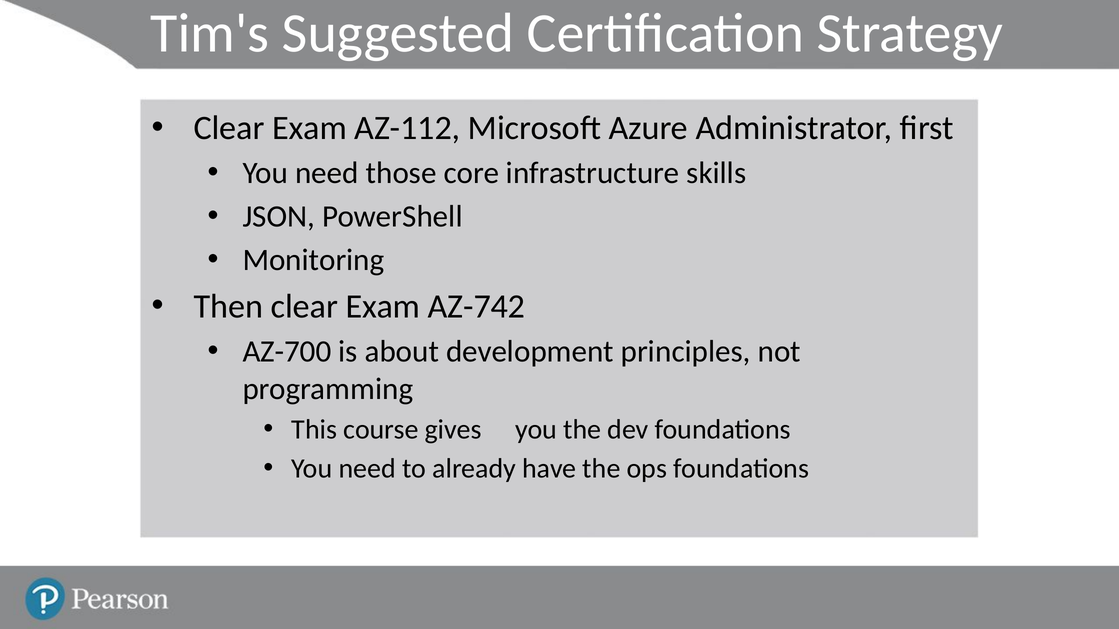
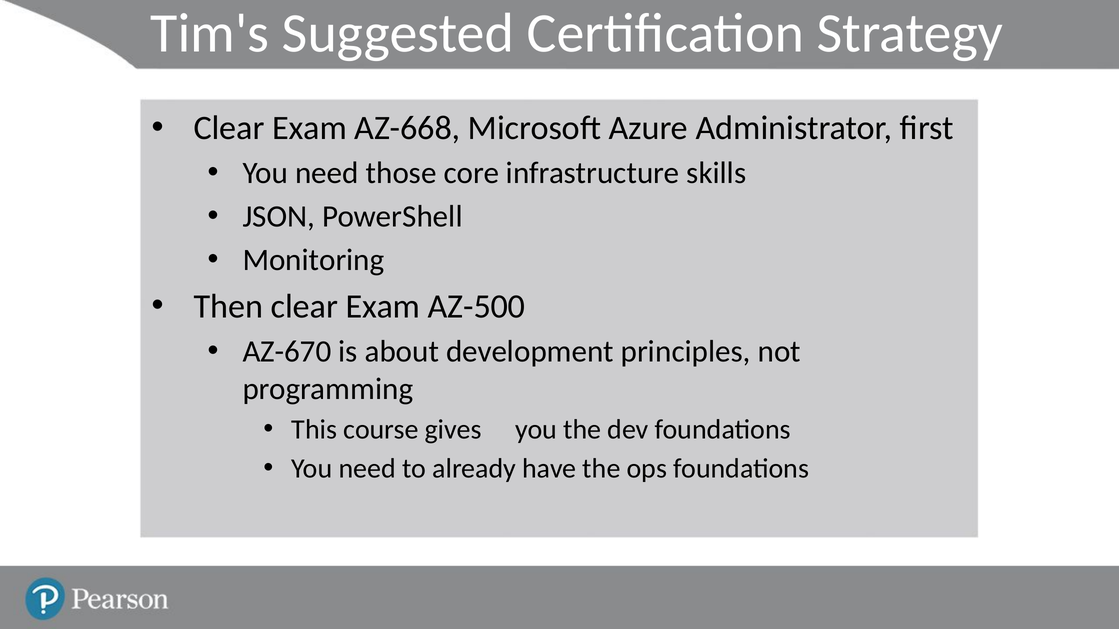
AZ-112: AZ-112 -> AZ-668 (407, 128)
AZ-742: AZ-742 -> AZ-500 (476, 307)
AZ-700: AZ-700 -> AZ-670 (287, 352)
